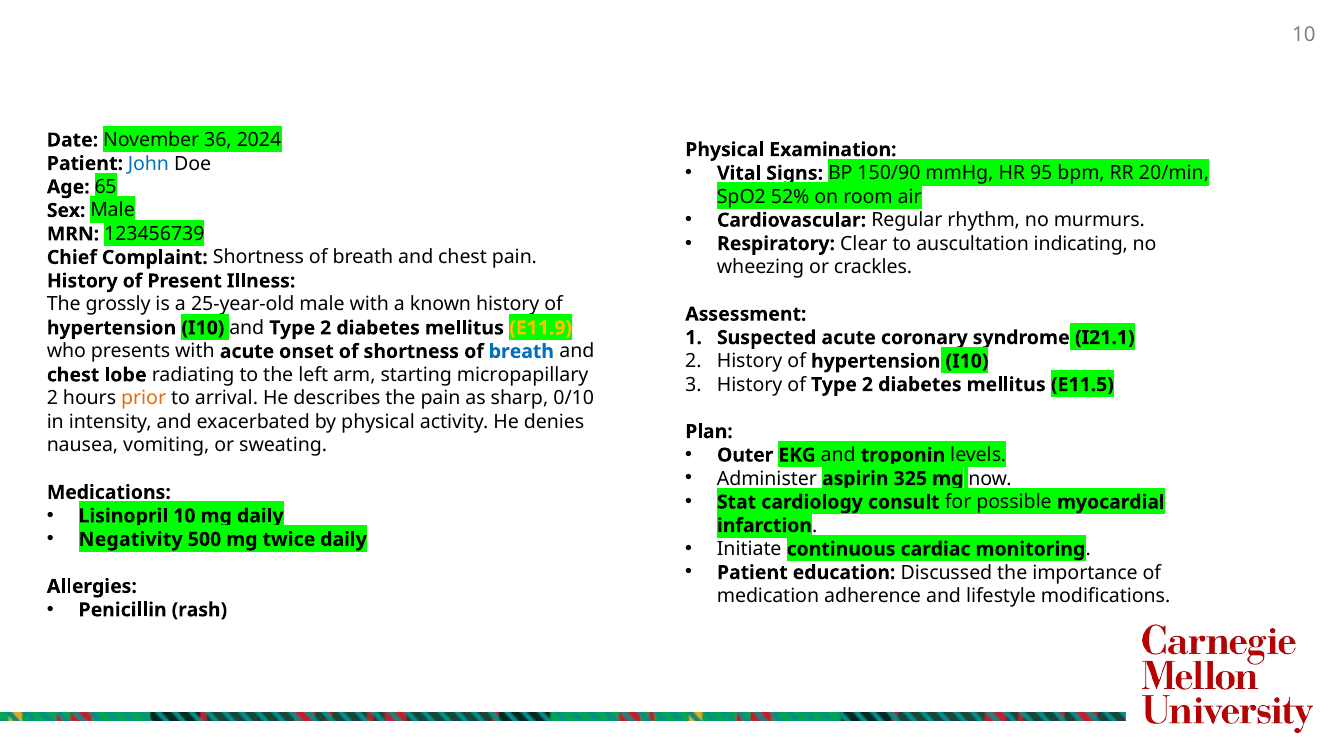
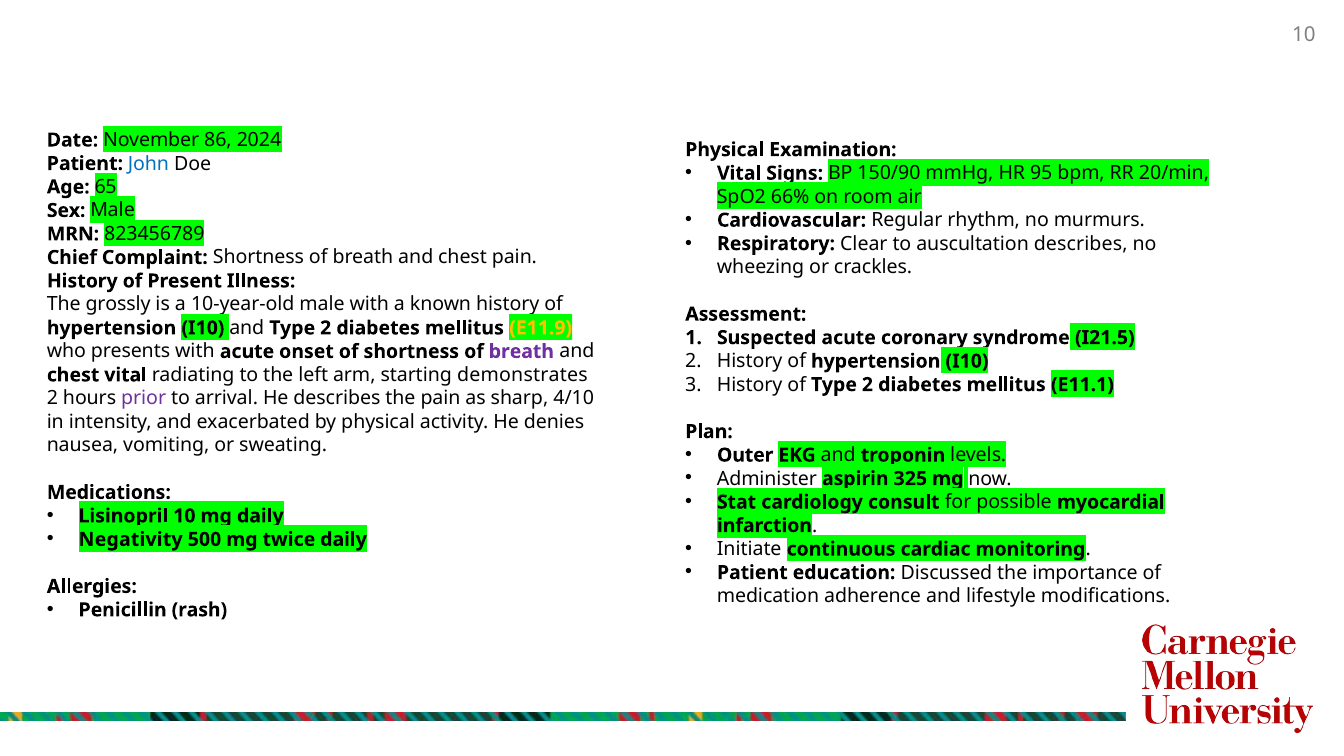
36: 36 -> 86 (218, 140)
52%: 52% -> 66% (790, 197)
123456739: 123456739 -> 823456789 (154, 234)
auscultation indicating: indicating -> describes (1081, 244)
25-year-old: 25-year-old -> 10-year-old (243, 305)
I21.1: I21.1 -> I21.5 (1105, 338)
breath colour: blue -> purple (521, 351)
chest lobe: lobe -> vital (126, 375)
micropapillary: micropapillary -> demonstrates (522, 375)
E11.5: E11.5 -> E11.1 (1082, 385)
prior colour: orange -> purple (144, 398)
0/10: 0/10 -> 4/10 (574, 398)
